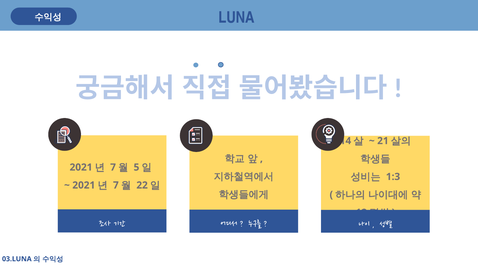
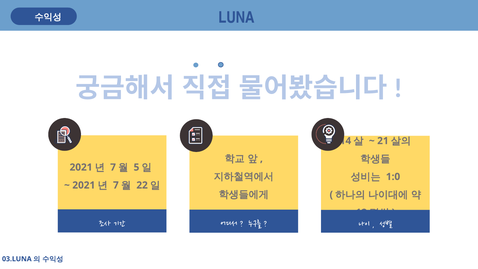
1:3: 1:3 -> 1:0 (393, 177)
